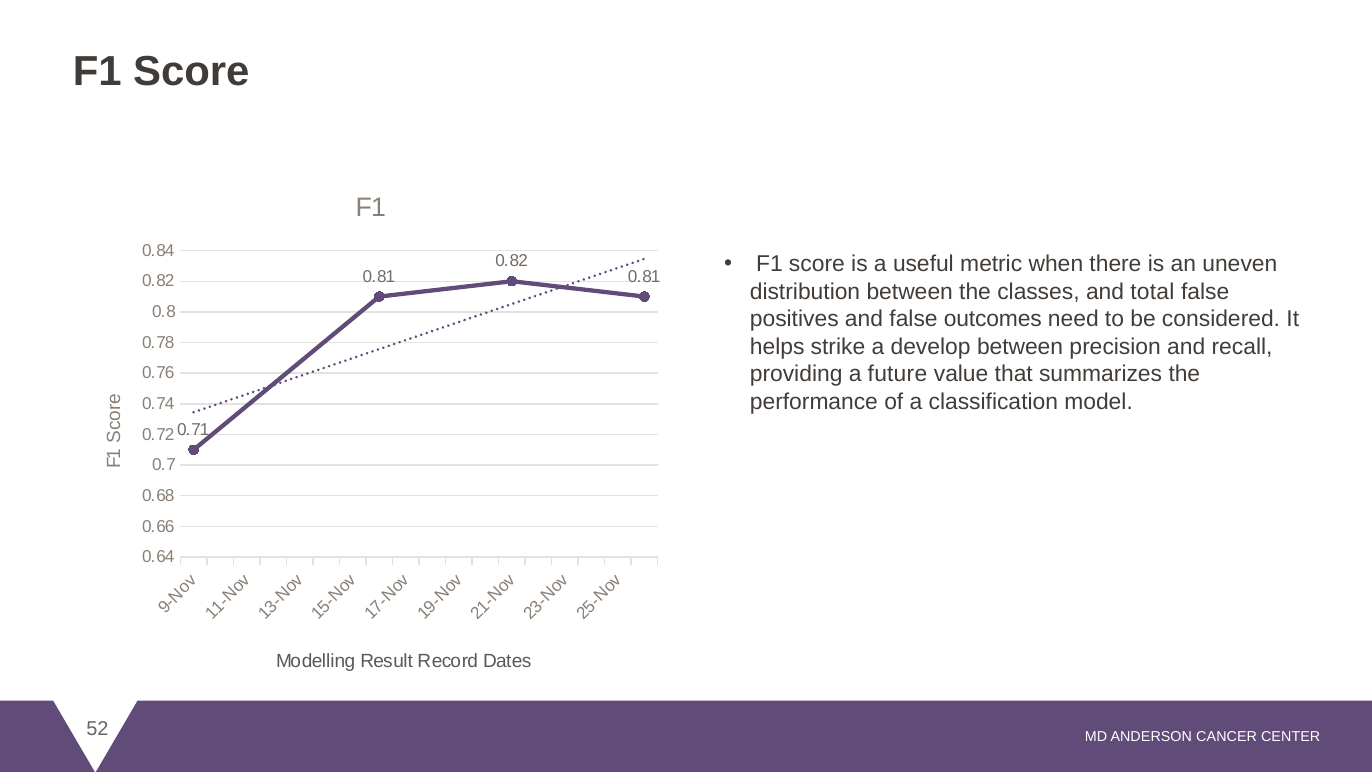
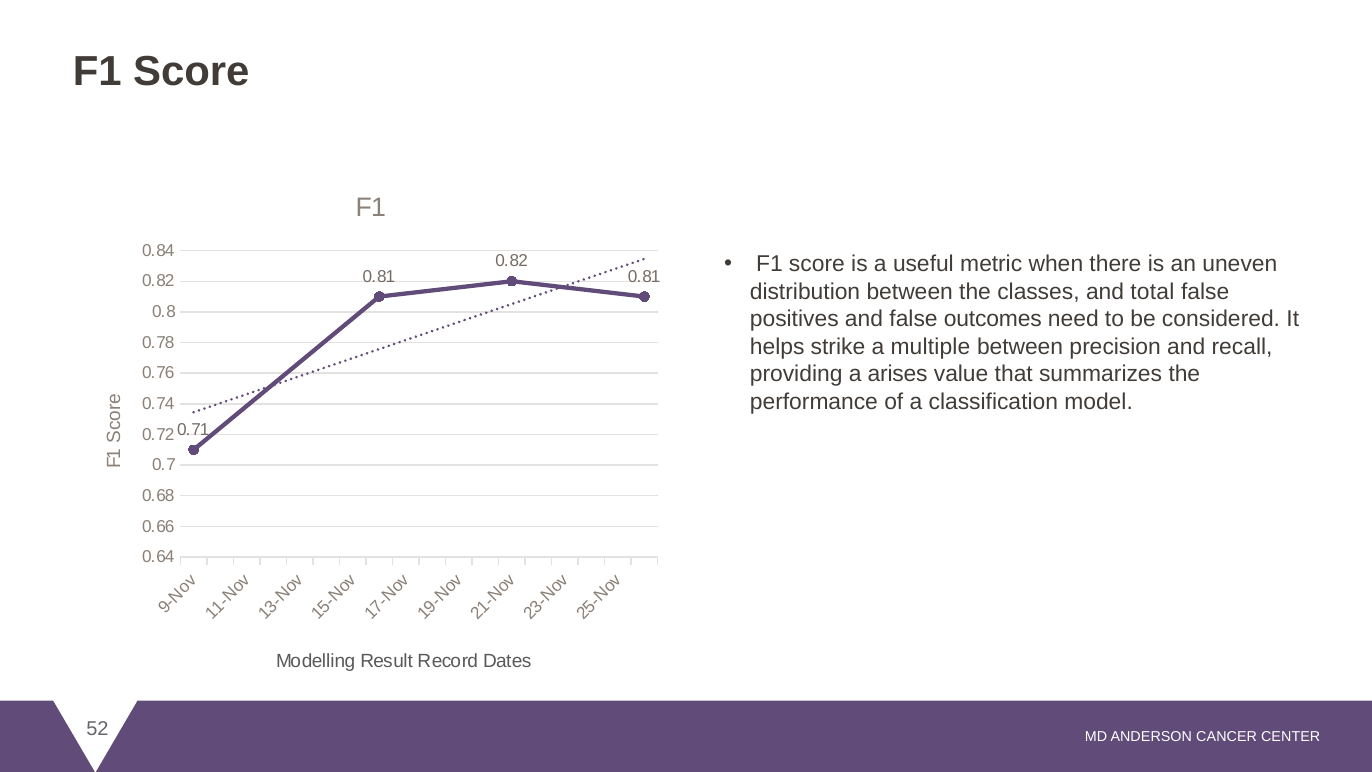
develop: develop -> multiple (930, 346)
future: future -> arises (898, 374)
